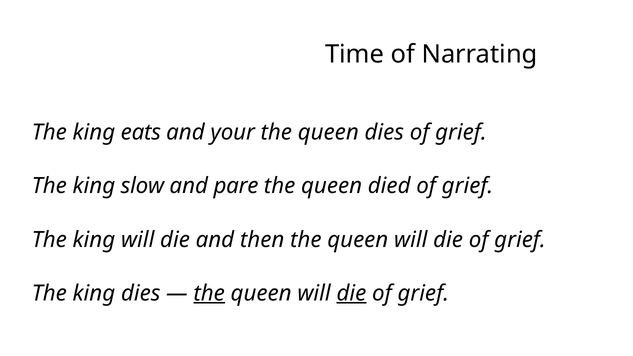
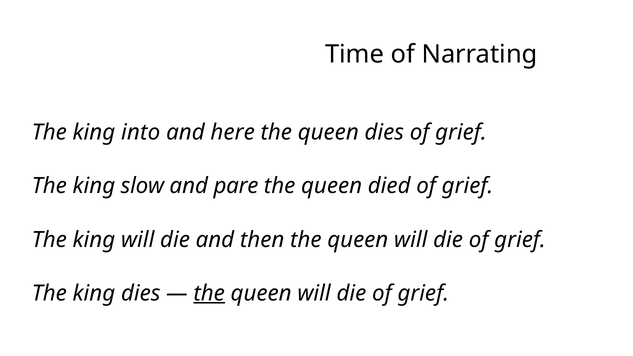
eats: eats -> into (141, 133)
your: your -> here (233, 133)
die underline: present -> none (351, 293)
